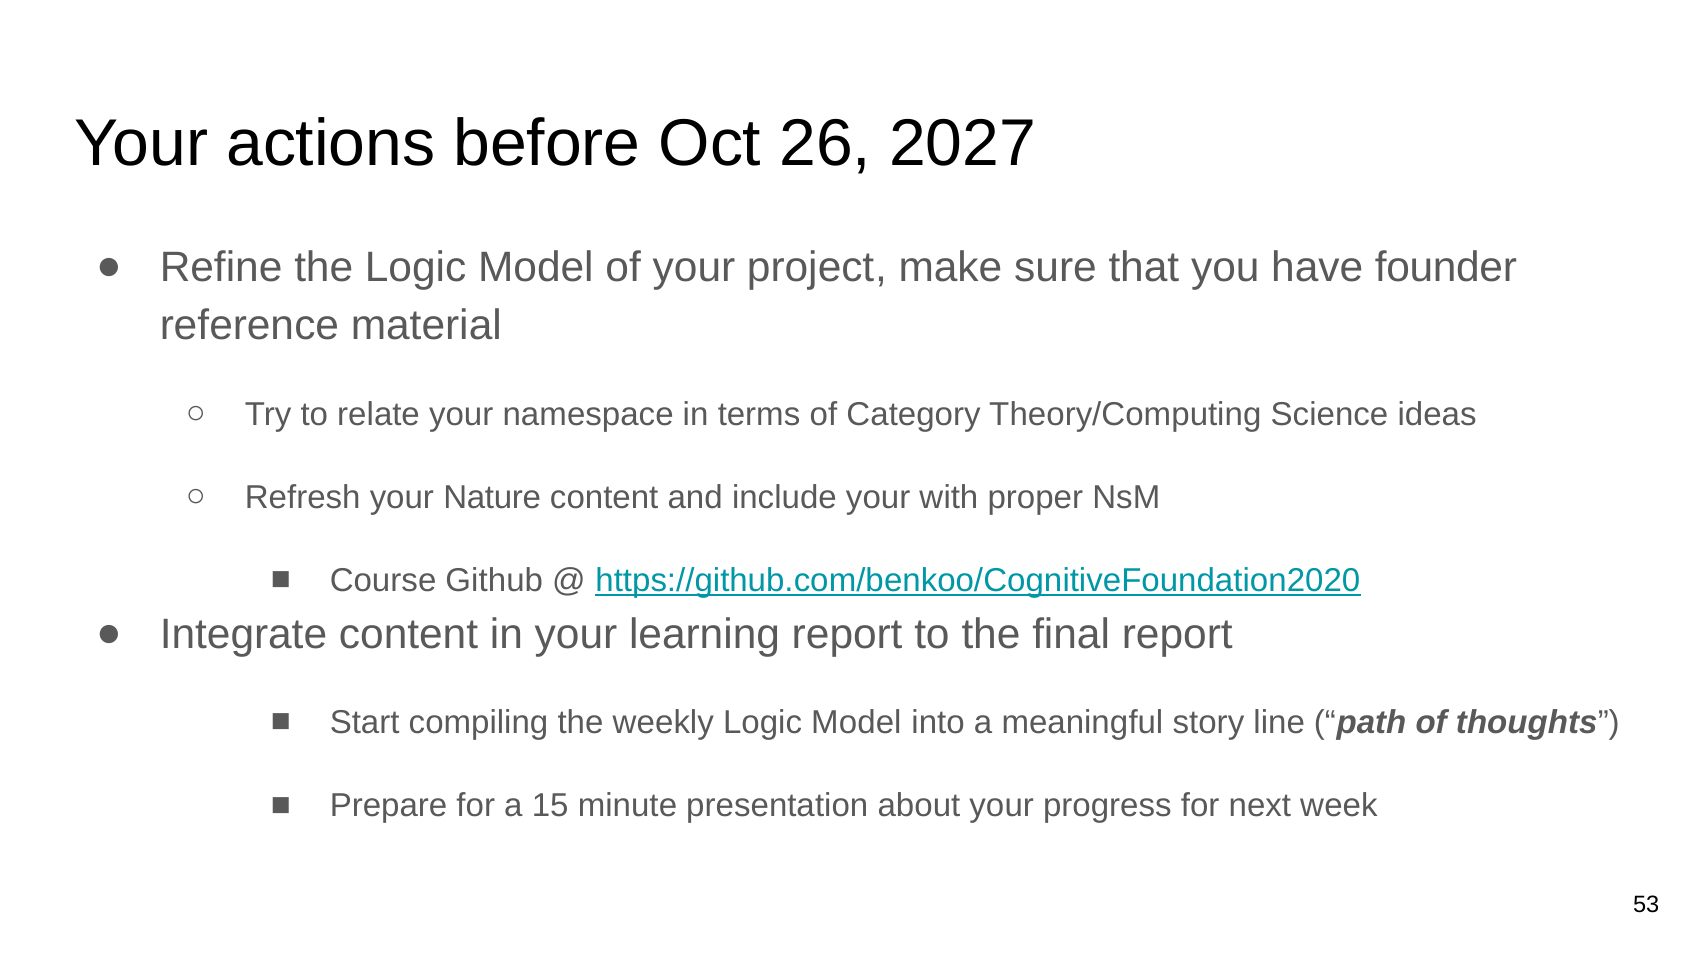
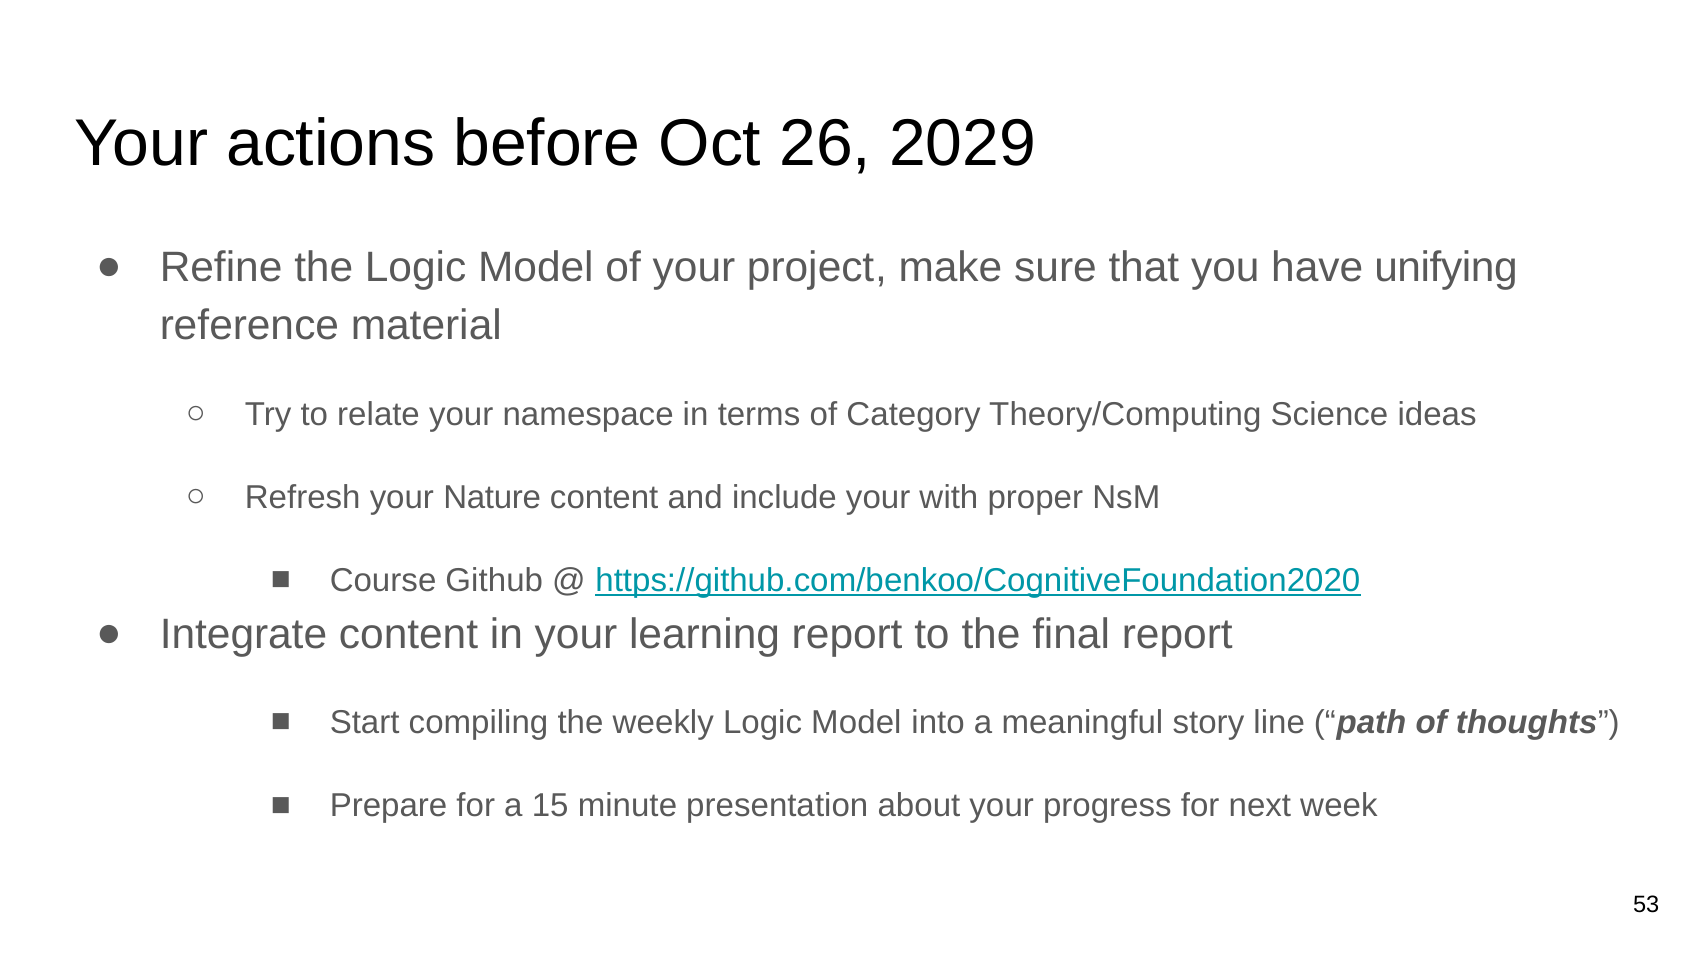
2027: 2027 -> 2029 (963, 144)
founder: founder -> unifying (1446, 267)
